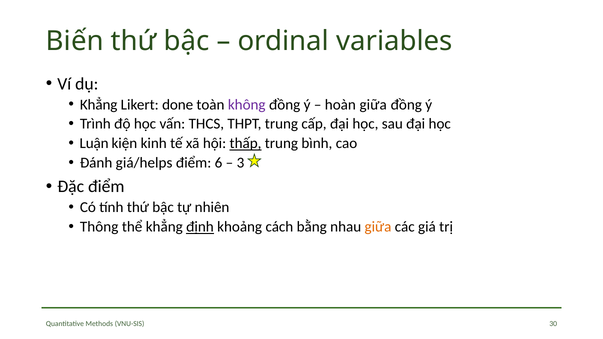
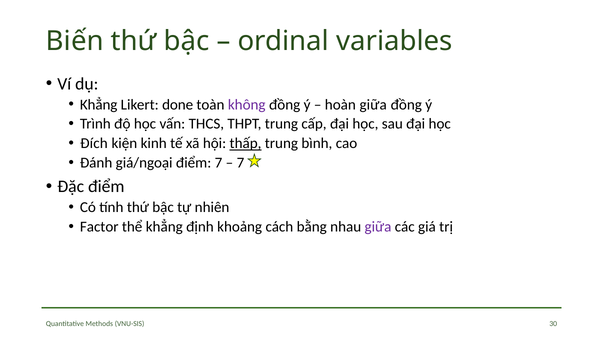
Luận: Luận -> Đích (94, 143)
giá/helps: giá/helps -> giá/ngoại (144, 163)
điểm 6: 6 -> 7 (219, 163)
3: 3 -> 7 (240, 163)
Thông: Thông -> Factor (99, 227)
định underline: present -> none (200, 227)
giữa colour: orange -> purple (378, 227)
